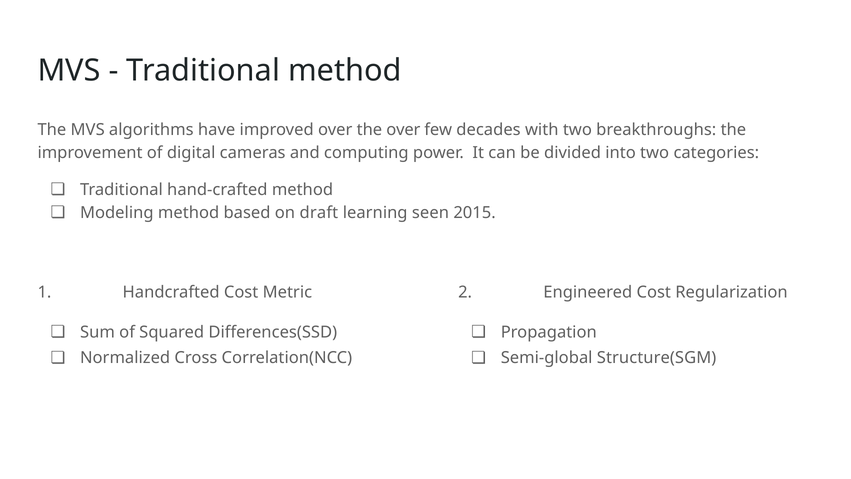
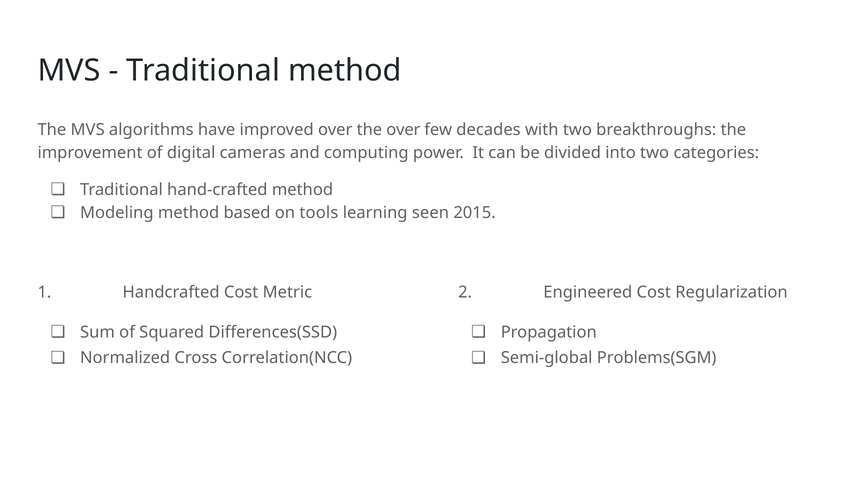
draft: draft -> tools (319, 212)
Structure(SGM: Structure(SGM -> Problems(SGM (657, 358)
